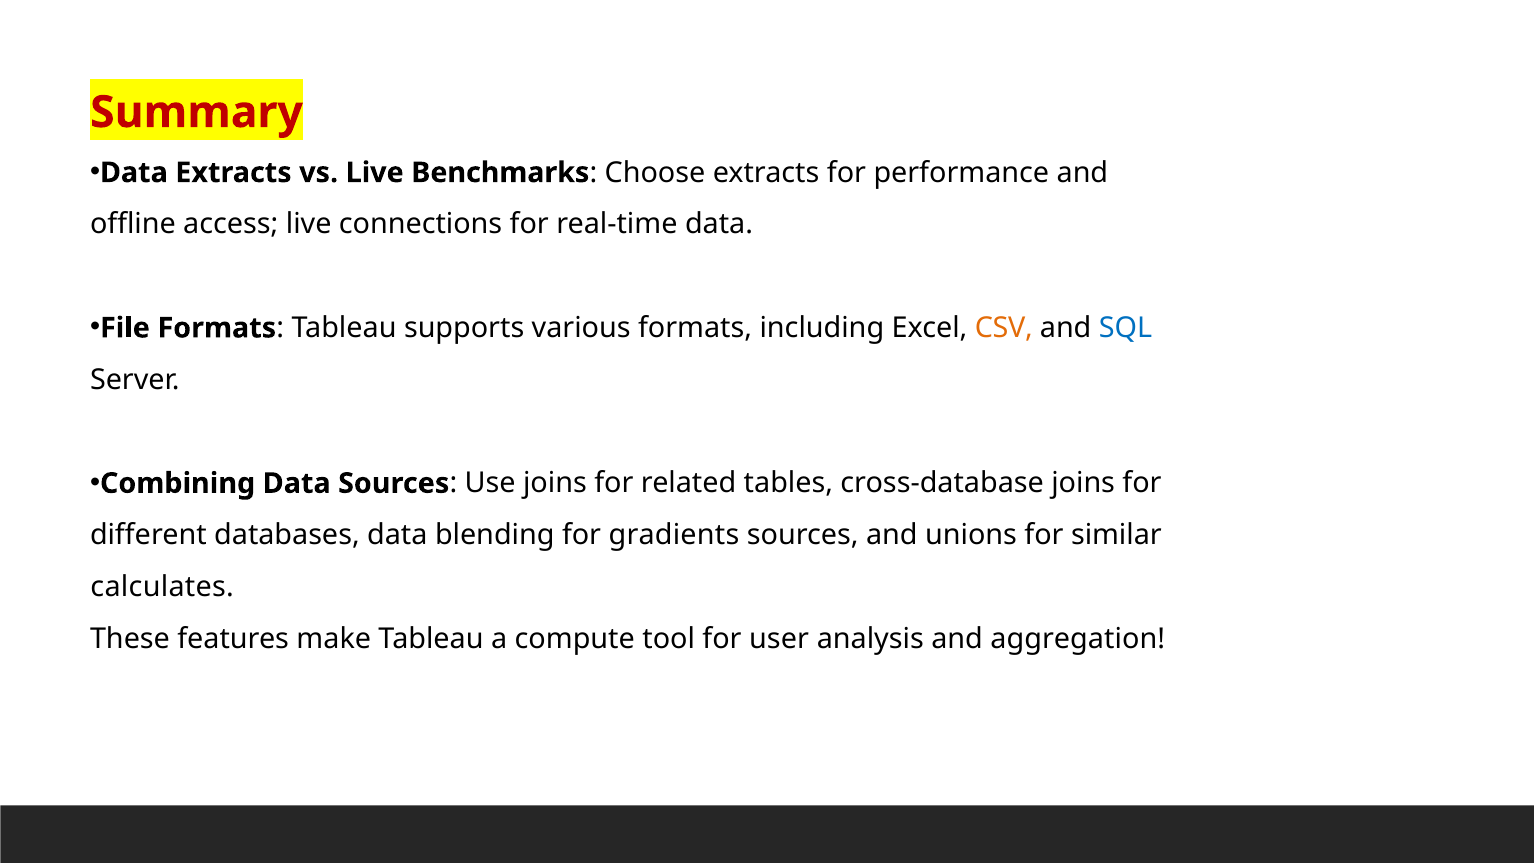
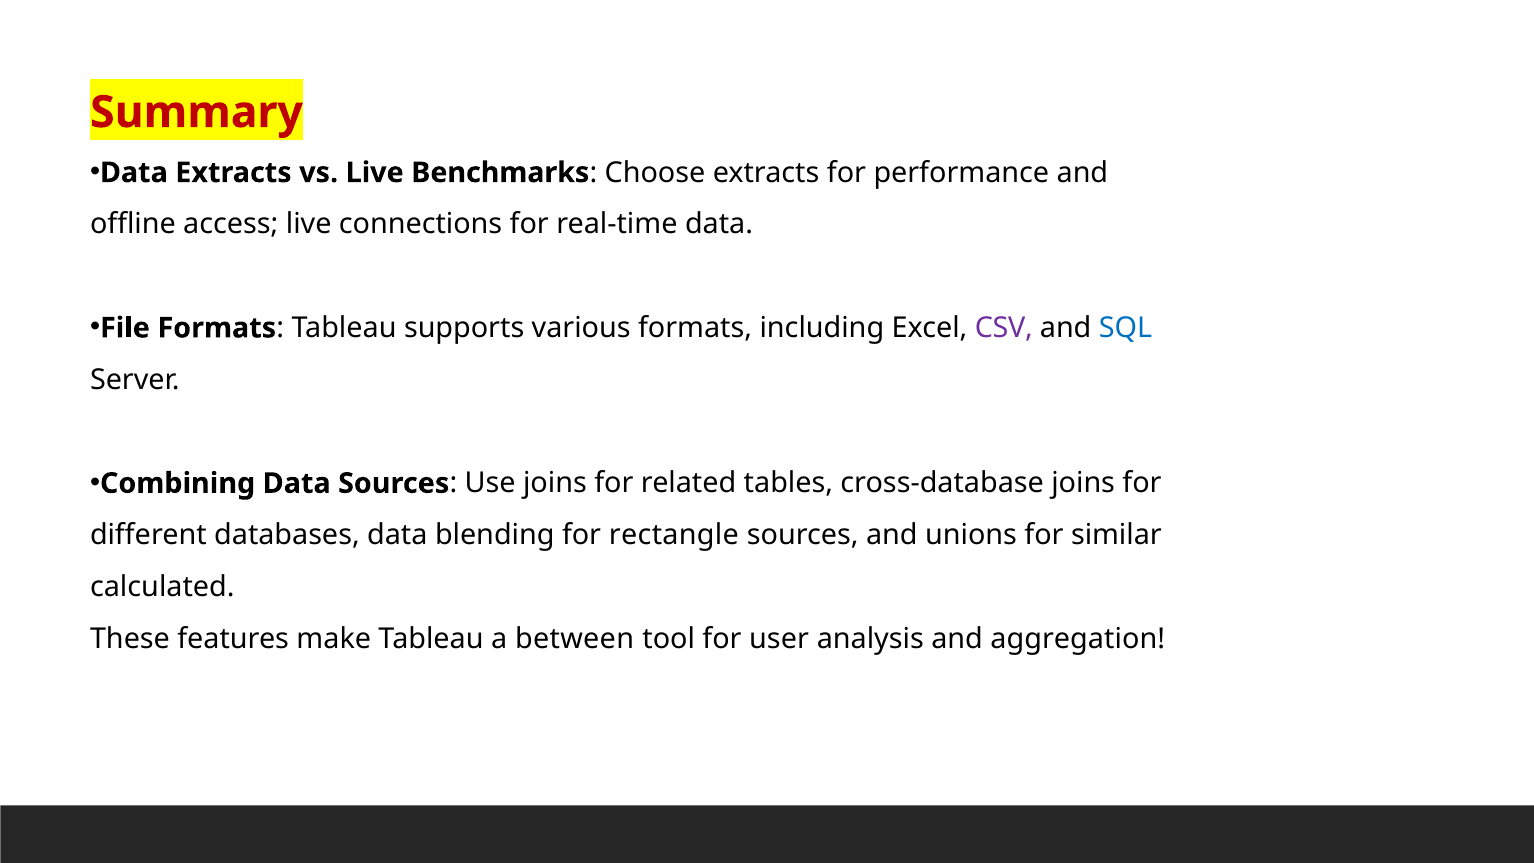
CSV colour: orange -> purple (1004, 328)
gradients: gradients -> rectangle (674, 535)
calculates: calculates -> calculated (162, 587)
compute: compute -> between (575, 639)
